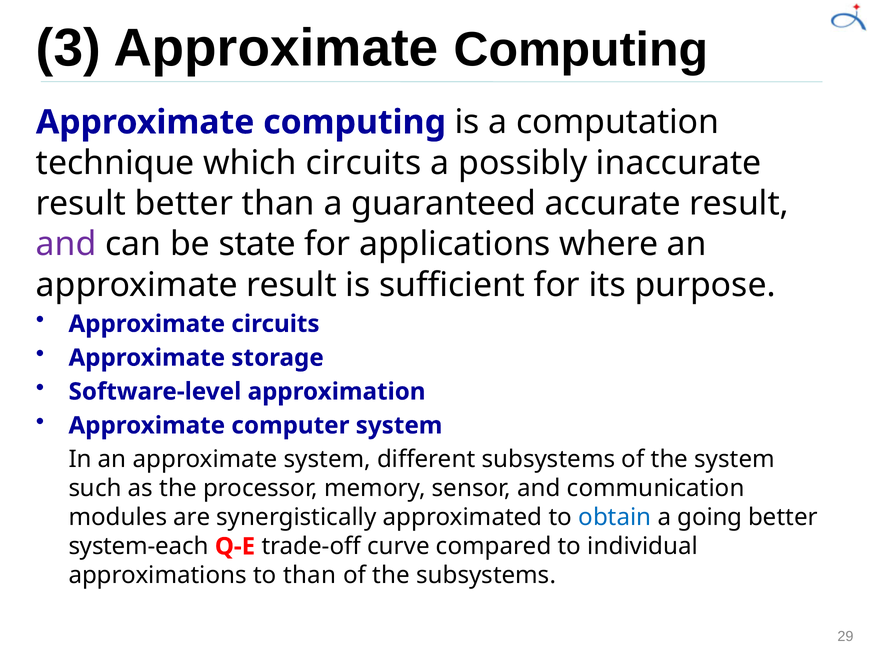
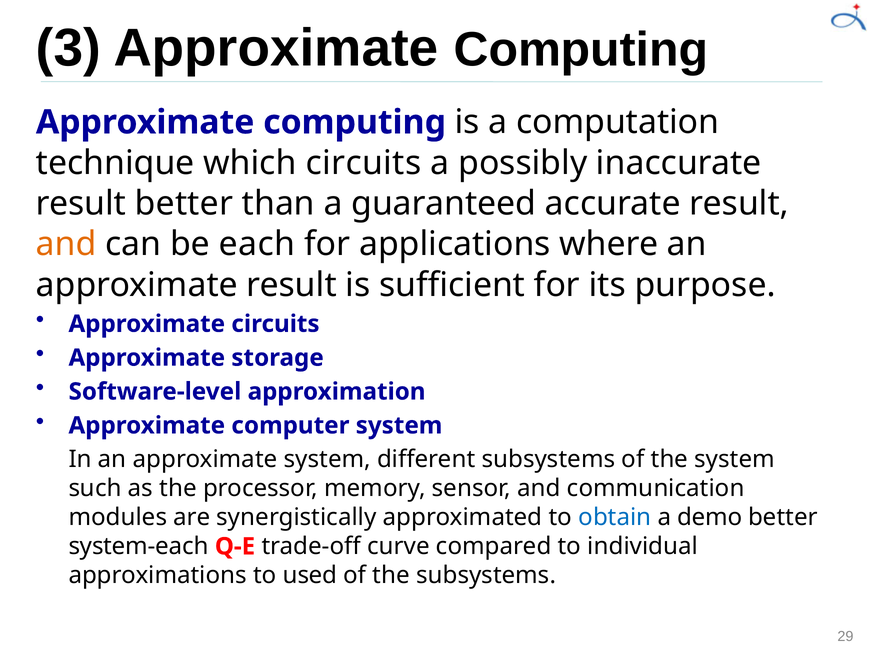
and colour: purple -> orange (66, 244)
state: state -> each (257, 244)
going: going -> demo (710, 517)
to than: than -> used (310, 575)
